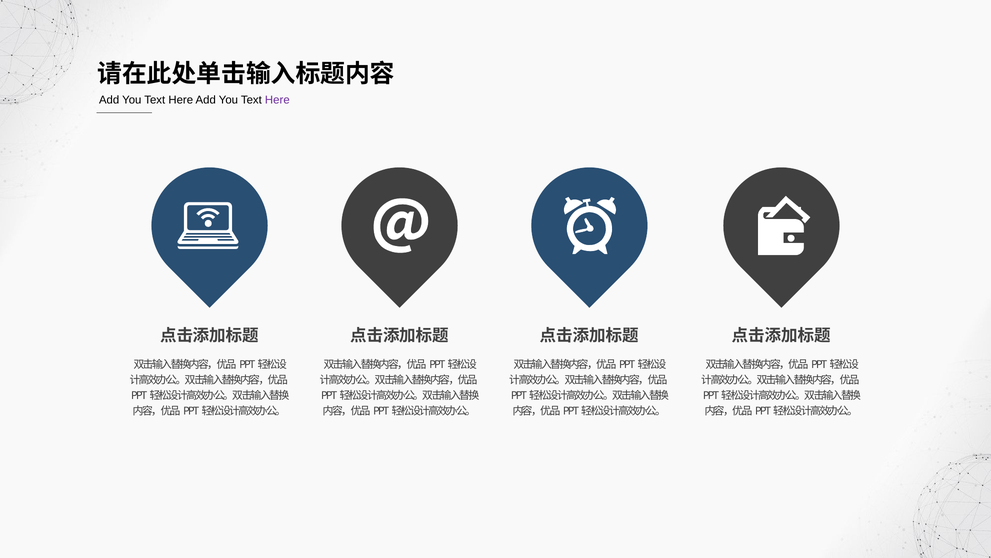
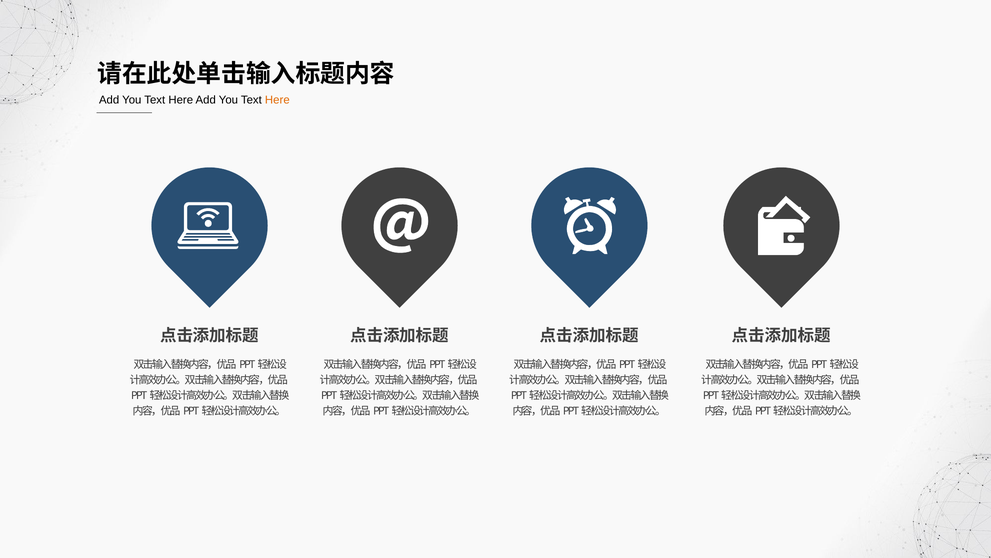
Here colour: purple -> orange (277, 100)
